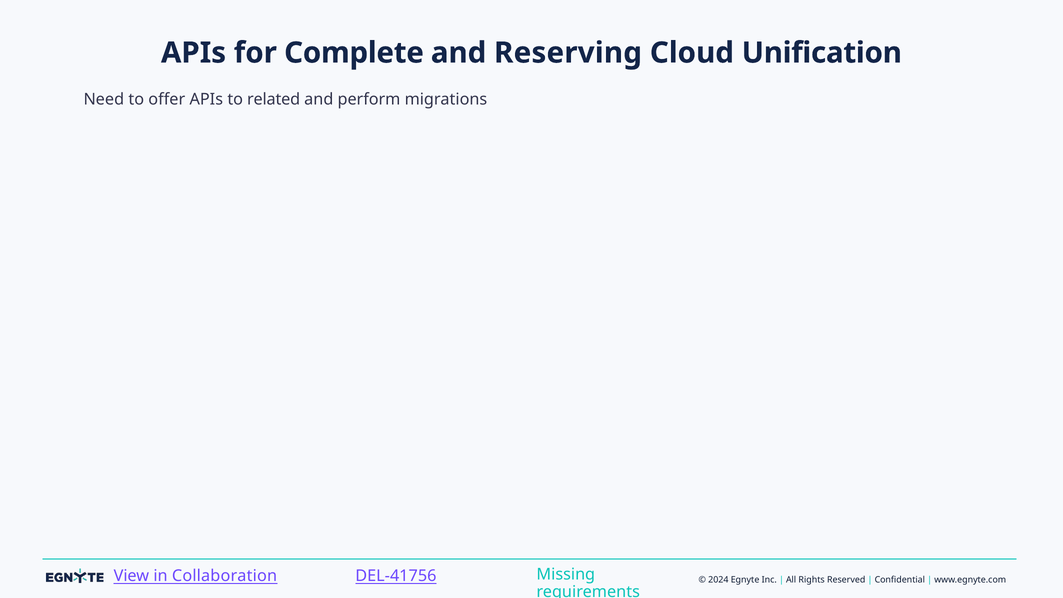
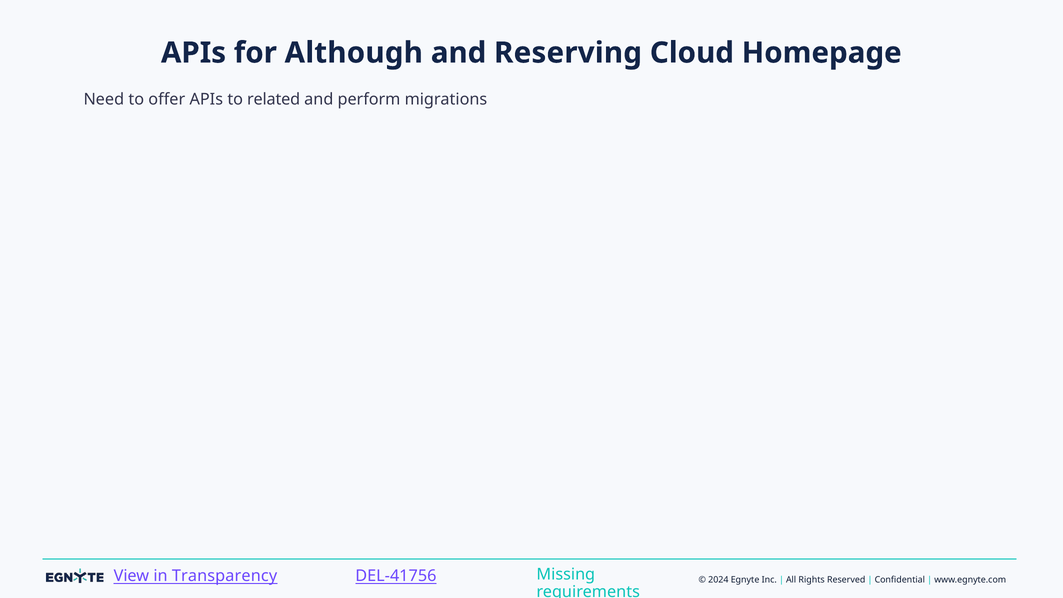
Complete: Complete -> Although (354, 53)
Unification: Unification -> Homepage (822, 53)
Collaboration: Collaboration -> Transparency (225, 576)
